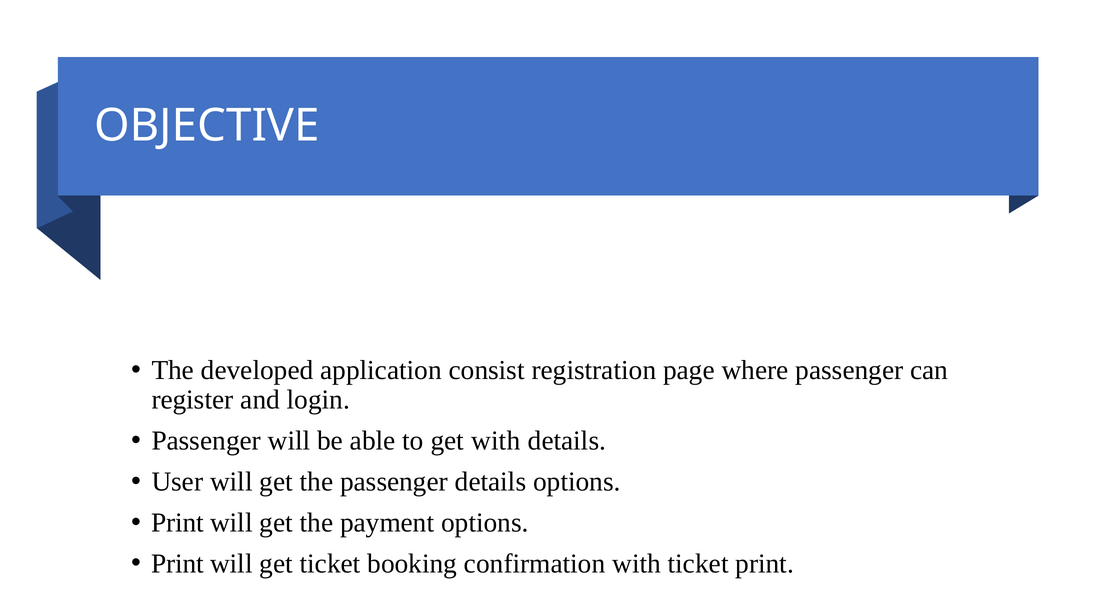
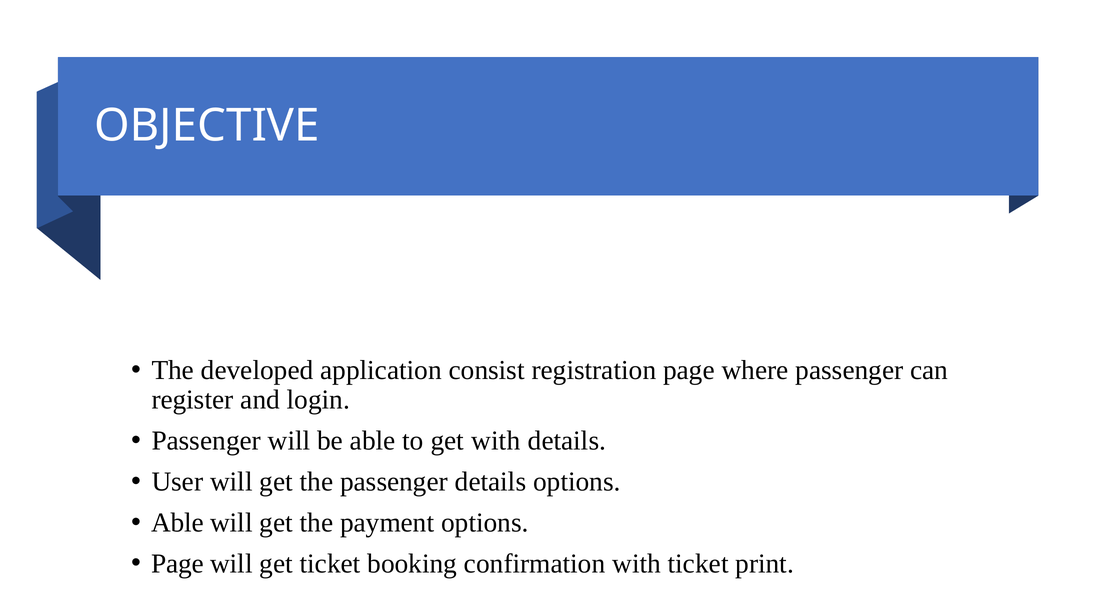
Print: Print -> Able (178, 523)
Print: Print -> Page (178, 564)
